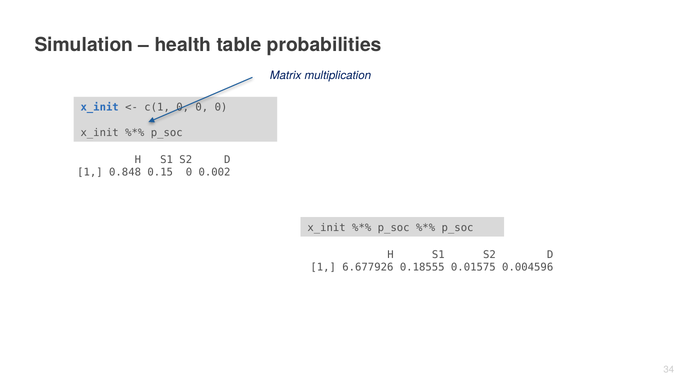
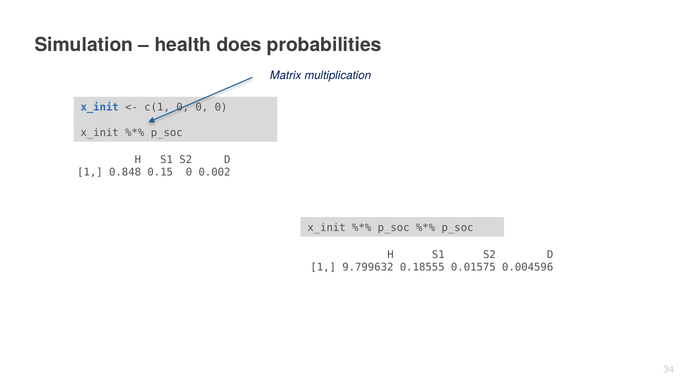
table: table -> does (239, 45)
6.677926: 6.677926 -> 9.799632 (368, 267)
